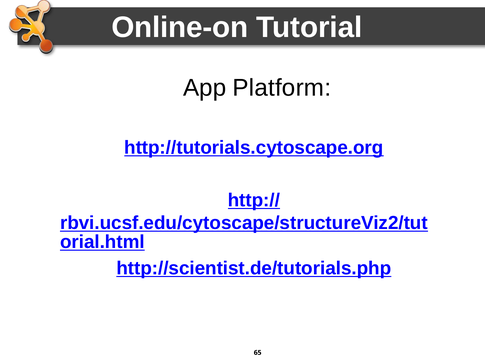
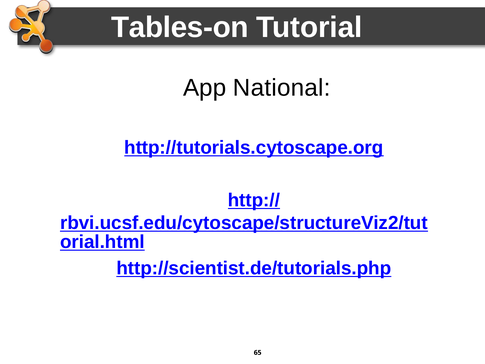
Online-on: Online-on -> Tables-on (180, 28)
Platform: Platform -> National (282, 88)
